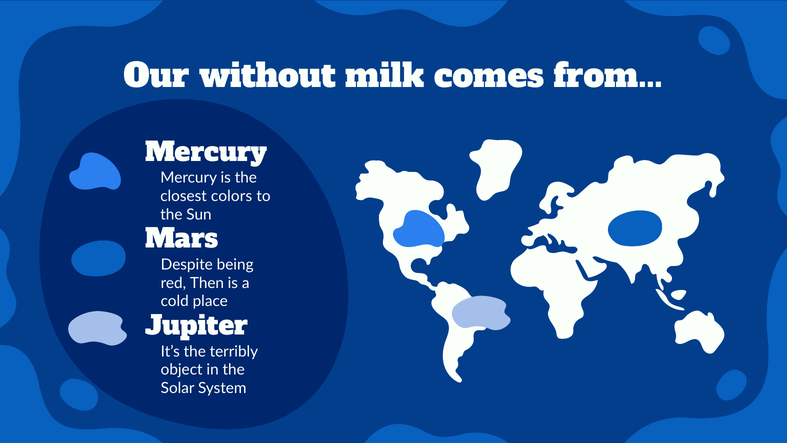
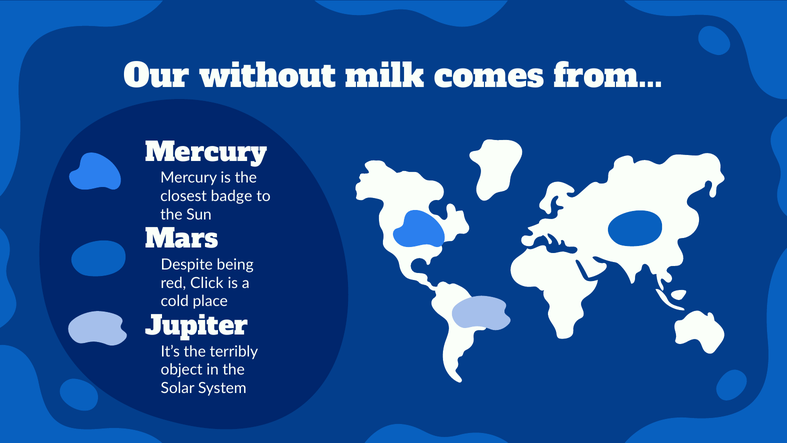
colors: colors -> badge (232, 196)
Then: Then -> Click (207, 283)
